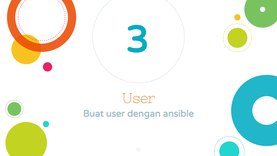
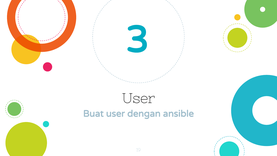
User colour: orange -> black (139, 98)
